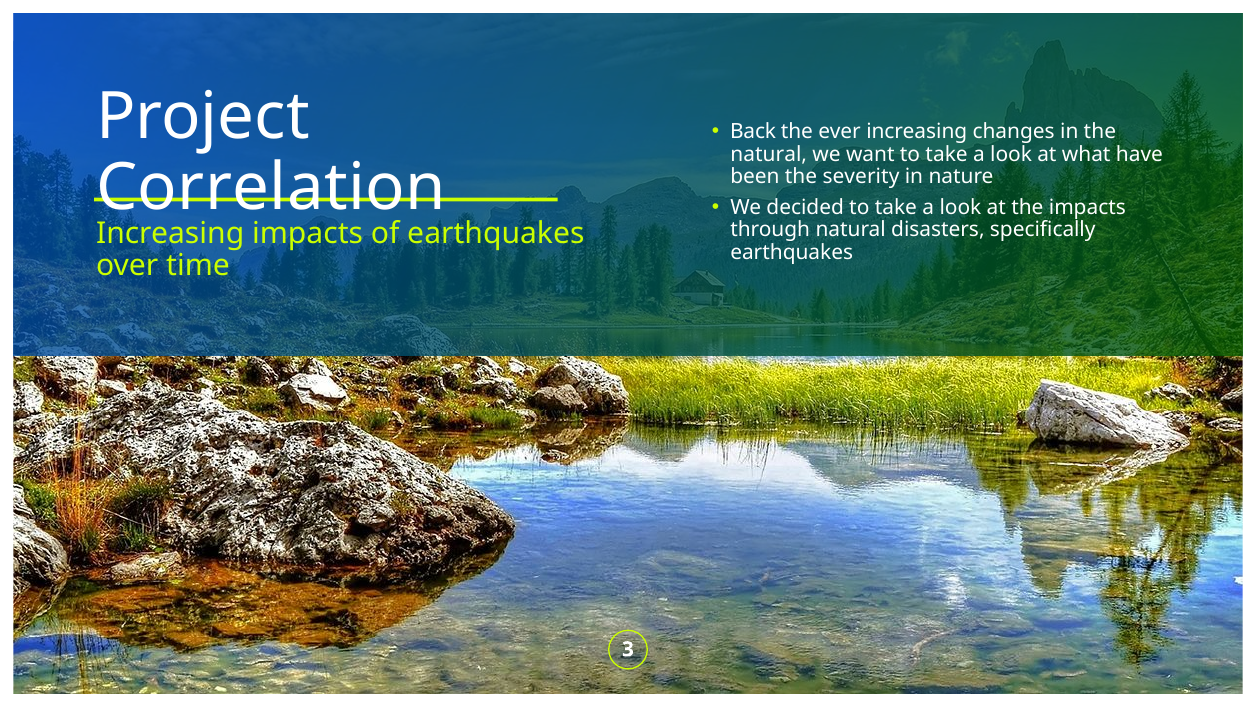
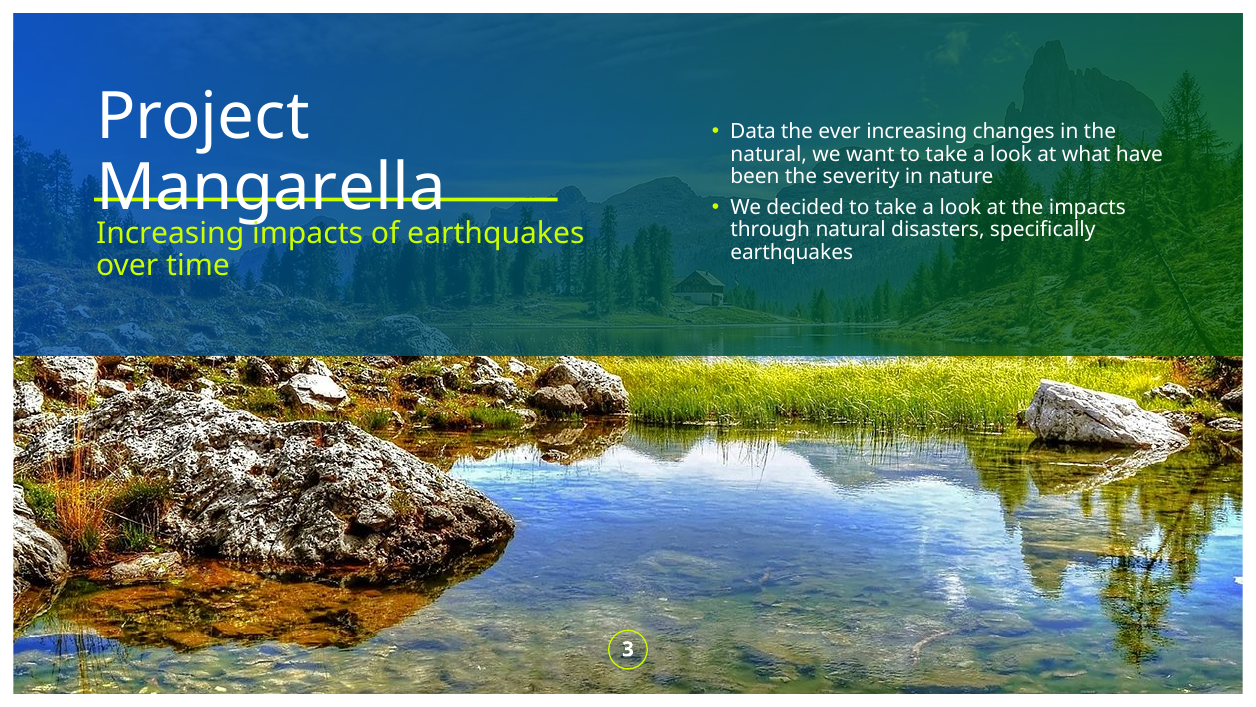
Back: Back -> Data (753, 132)
Correlation: Correlation -> Mangarella (271, 188)
